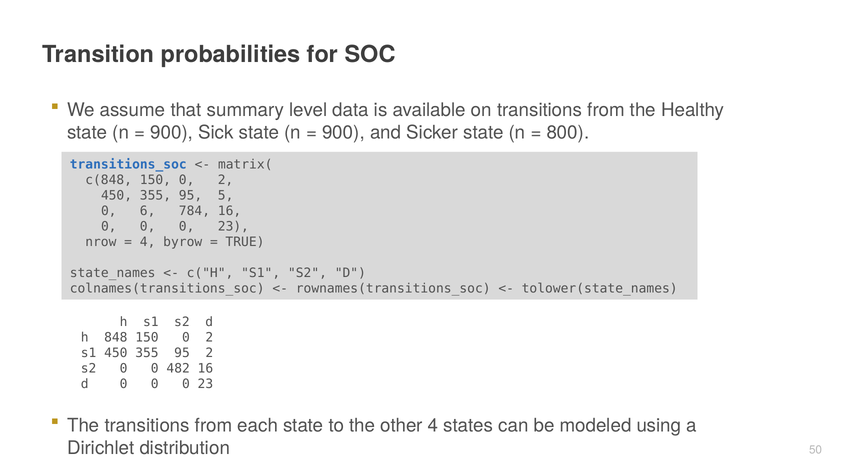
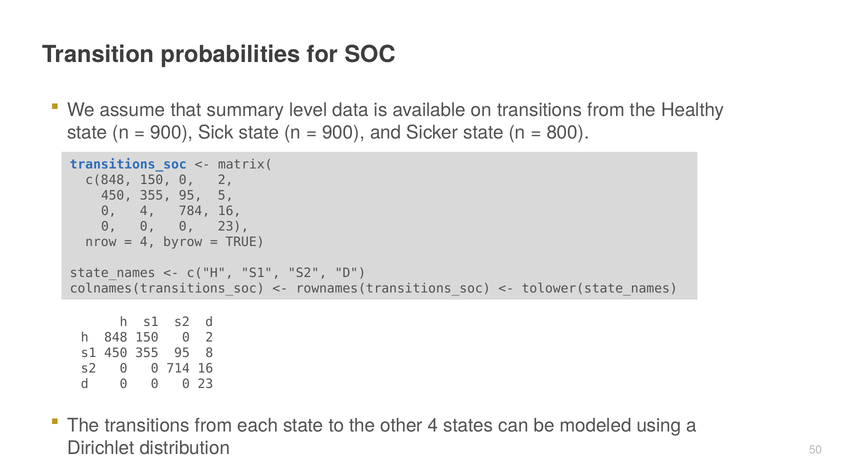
0 6: 6 -> 4 (148, 211)
95 2: 2 -> 8 (209, 353)
482: 482 -> 714 (178, 369)
